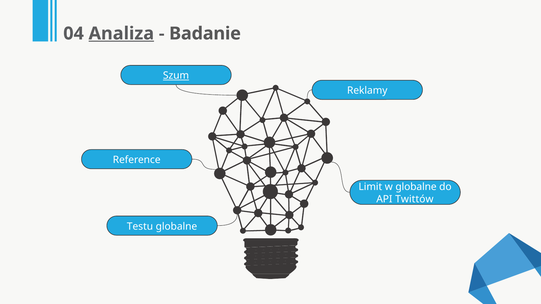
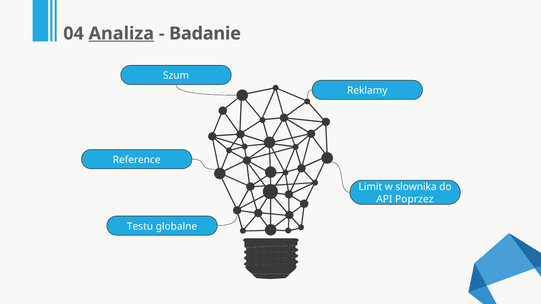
Szum underline: present -> none (176, 76)
w globalne: globalne -> słownika (416, 187)
Twittów: Twittów -> Poprzez (414, 199)
